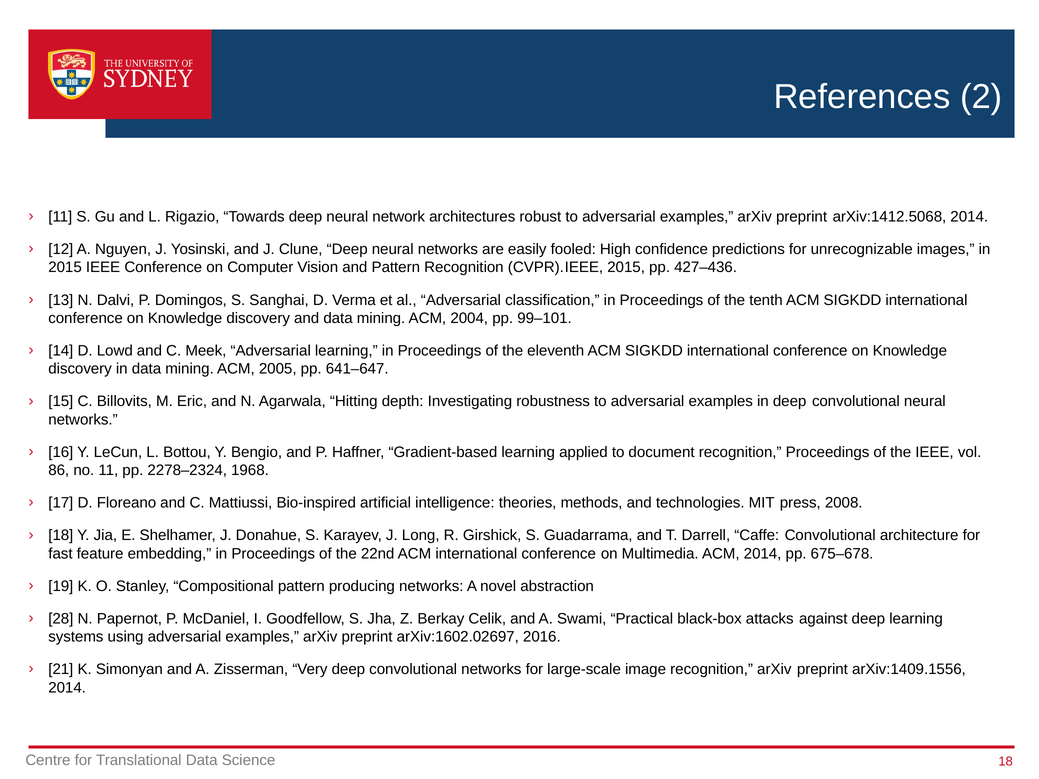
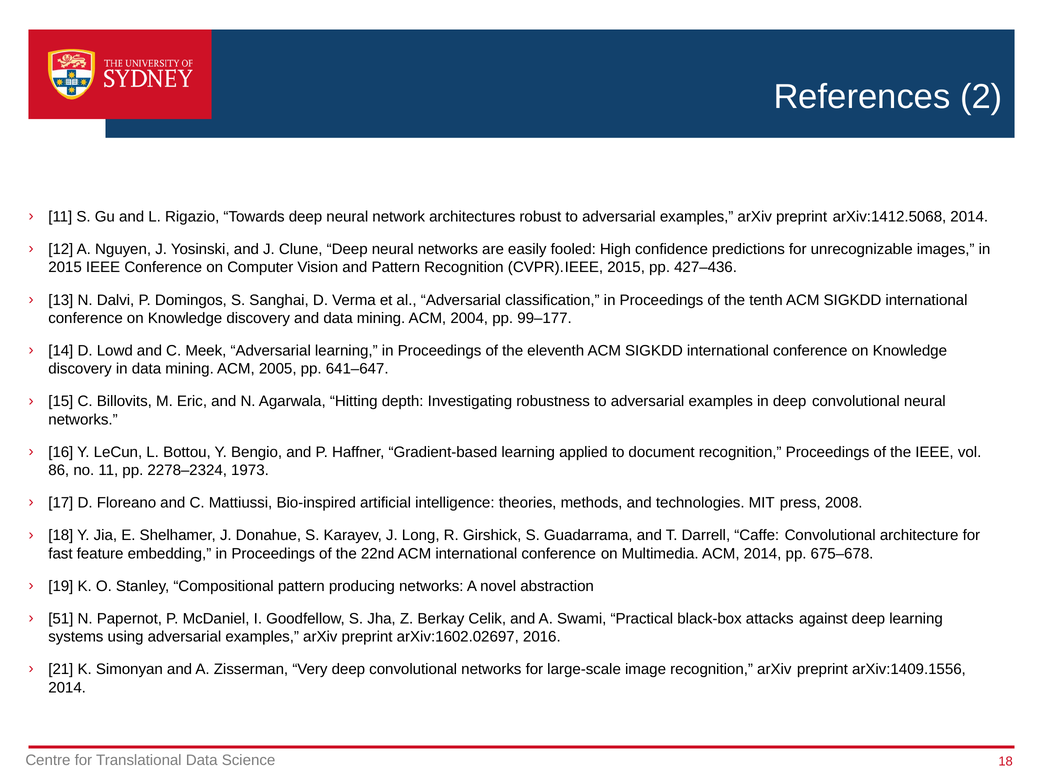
99–101: 99–101 -> 99–177 (545, 318)
1968: 1968 -> 1973 (250, 470)
28: 28 -> 51 (61, 619)
